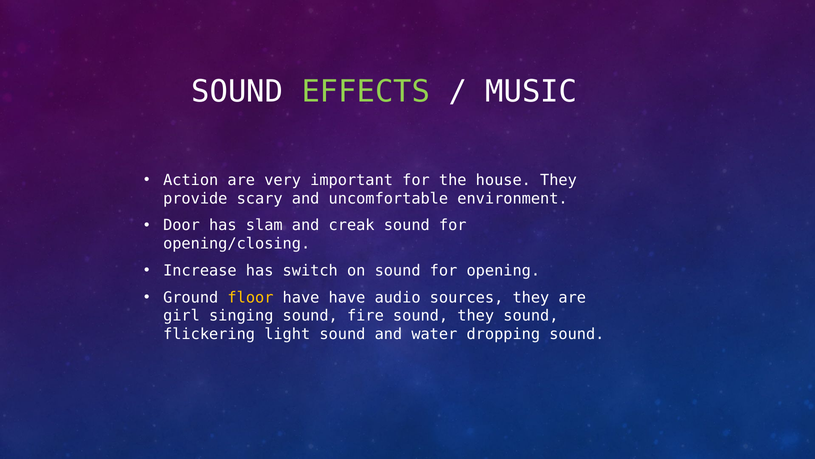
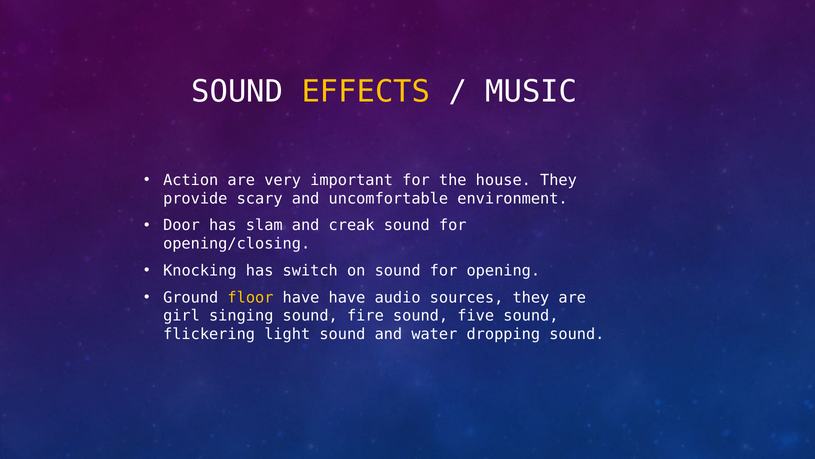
EFFECTS colour: light green -> yellow (366, 92)
Increase: Increase -> Knocking (200, 270)
sound they: they -> five (476, 315)
